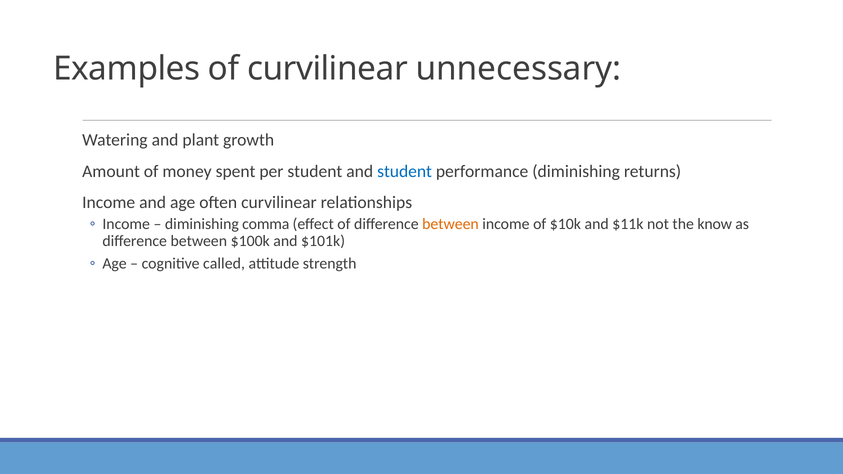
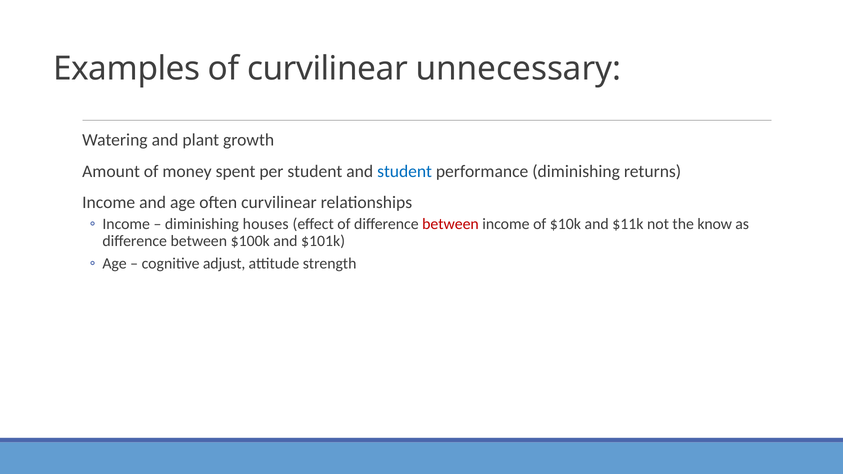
comma: comma -> houses (266, 224)
between colour: orange -> red (450, 224)
called: called -> adjust (224, 264)
